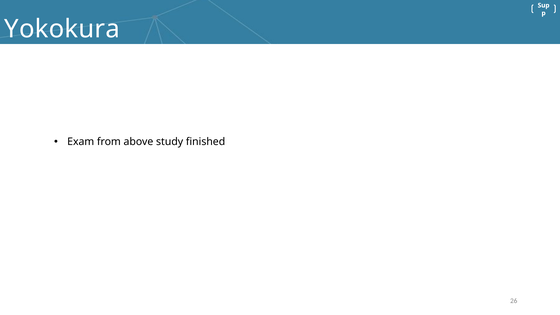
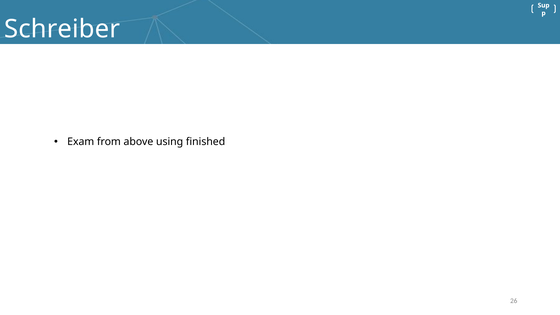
Yokokura: Yokokura -> Schreiber (62, 29)
study: study -> using (170, 142)
